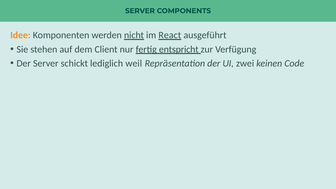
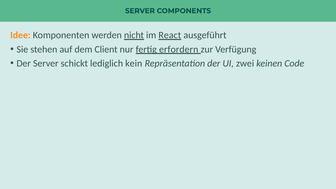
entspricht: entspricht -> erfordern (179, 49)
weil: weil -> kein (134, 63)
